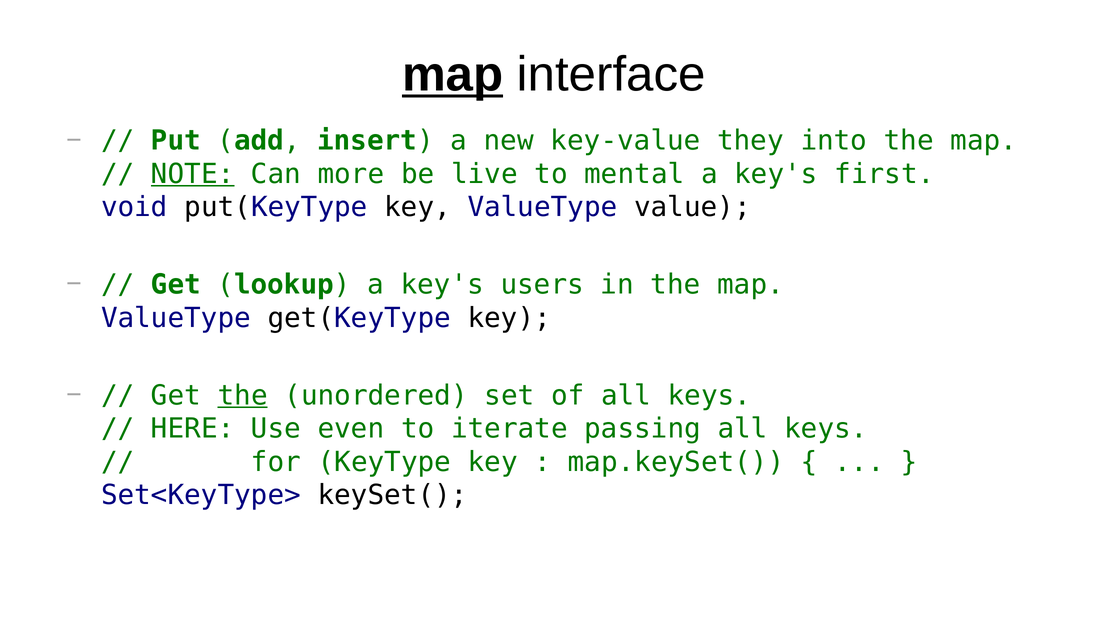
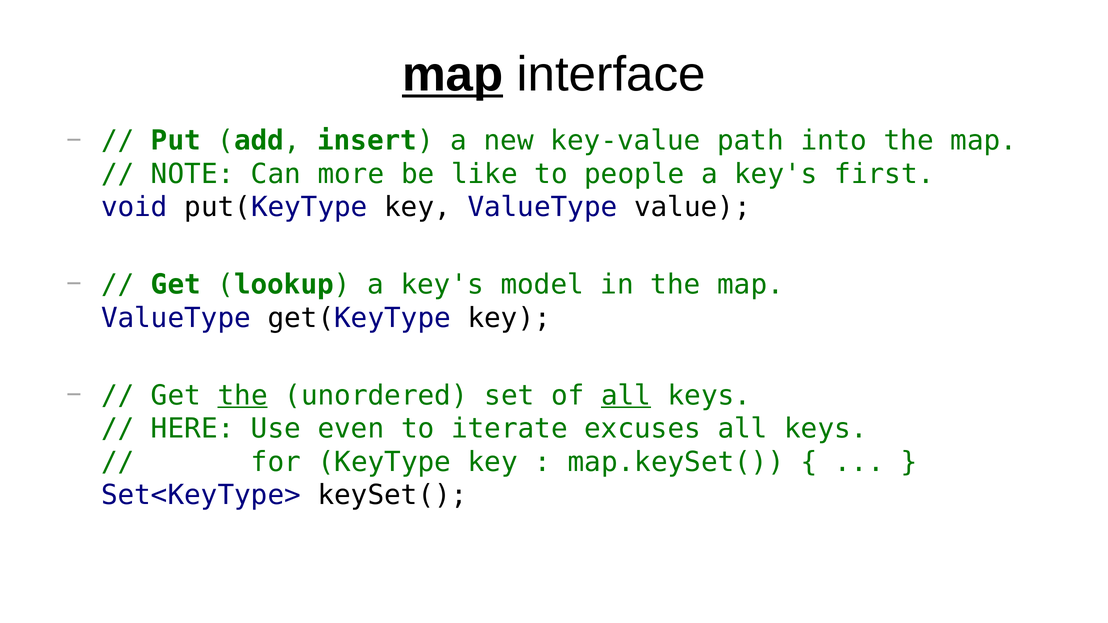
they: they -> path (750, 141)
NOTE underline: present -> none (193, 174)
live: live -> like (484, 174)
mental: mental -> people (634, 174)
users: users -> model (542, 285)
all underline: none -> present (626, 396)
passing: passing -> excuses (643, 429)
